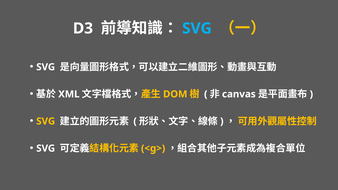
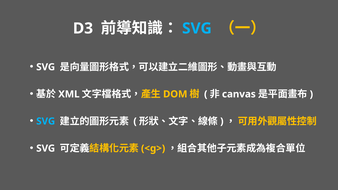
SVG colour: yellow -> light blue (46, 121)
